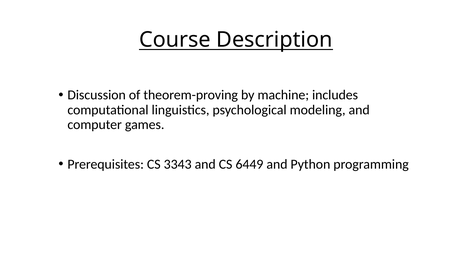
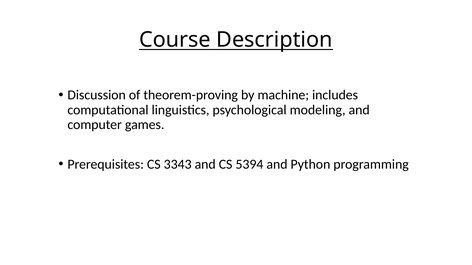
6449: 6449 -> 5394 (249, 164)
